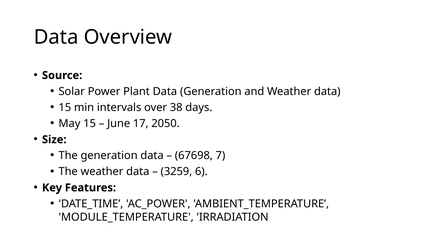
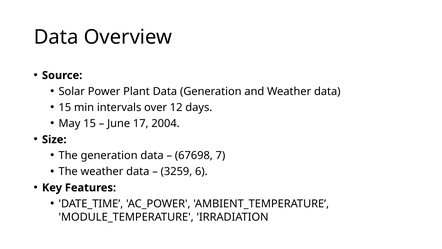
38: 38 -> 12 (176, 107)
2050: 2050 -> 2004 (166, 123)
